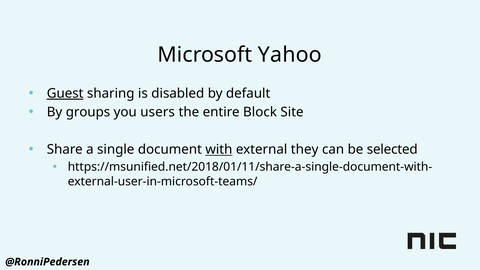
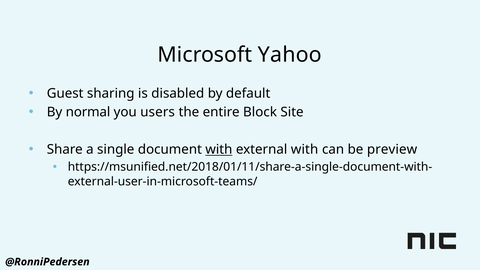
Guest underline: present -> none (65, 93)
groups: groups -> normal (88, 112)
external they: they -> with (305, 150)
selected: selected -> preview (392, 150)
